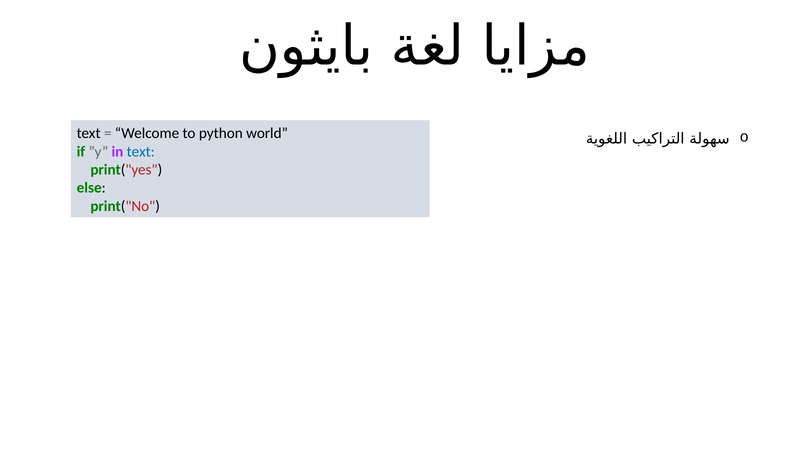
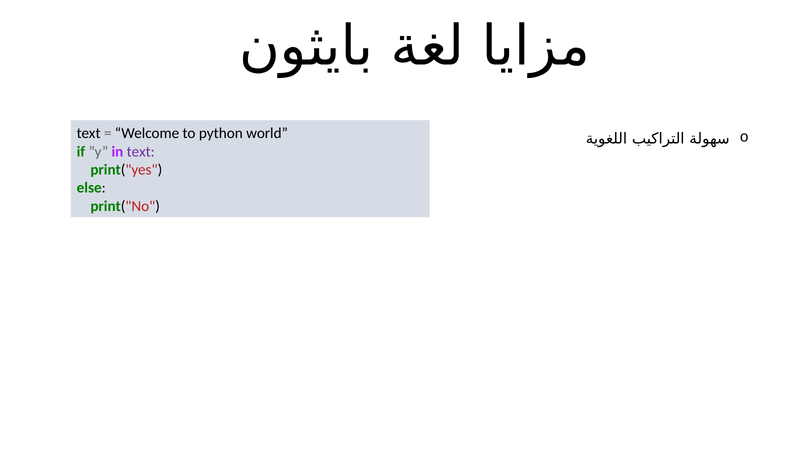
text colour: blue -> purple (141, 152)
